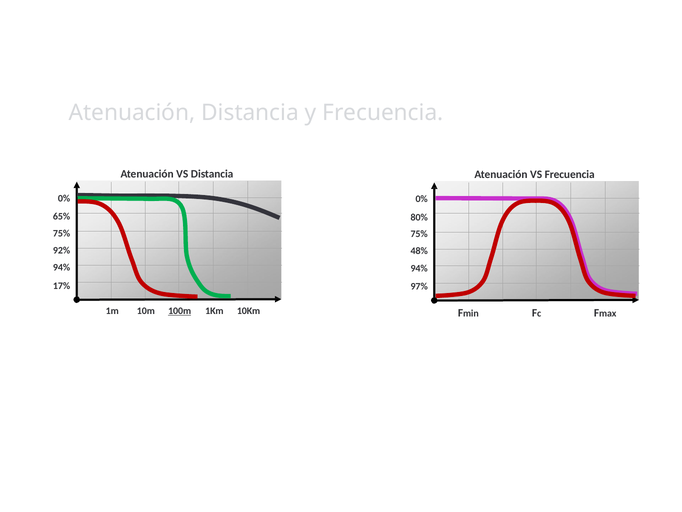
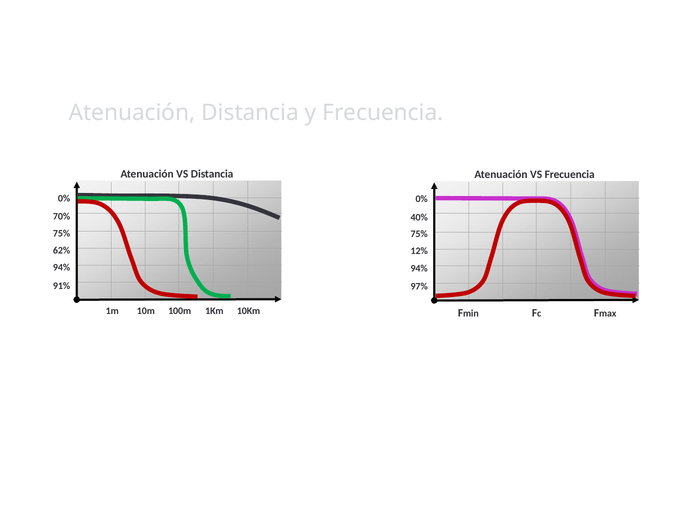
65%: 65% -> 70% (62, 216)
80%: 80% -> 40% (419, 217)
92%: 92% -> 62% (62, 250)
48%: 48% -> 12% (419, 251)
17%: 17% -> 91% (62, 286)
100m underline: present -> none (180, 311)
